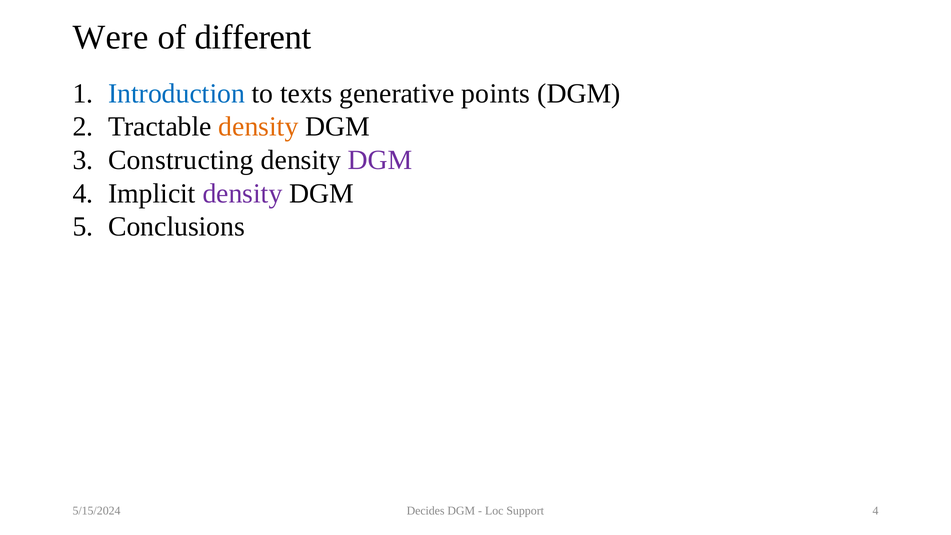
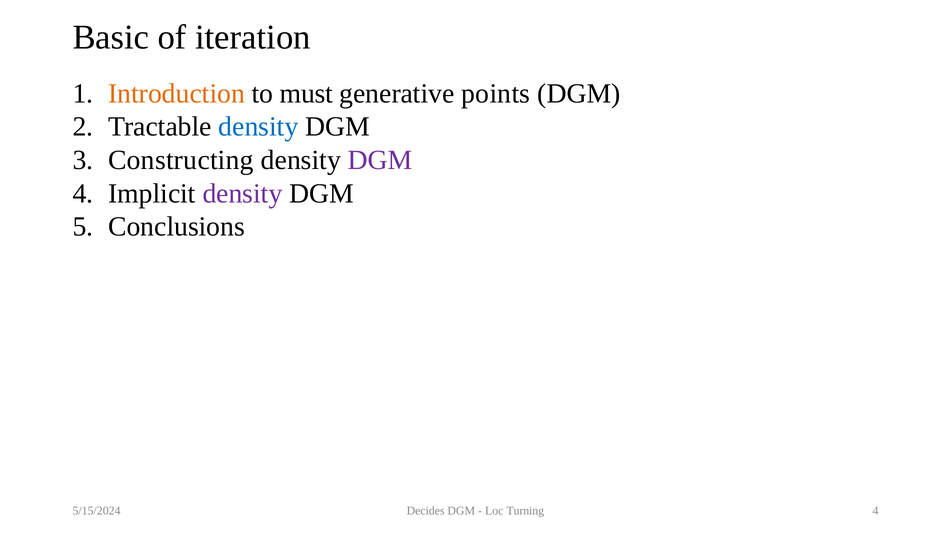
Were: Were -> Basic (111, 37)
different: different -> iteration (253, 37)
Introduction colour: blue -> orange (177, 93)
texts: texts -> must (306, 93)
density colour: orange -> blue (258, 127)
Support: Support -> Turning (525, 511)
